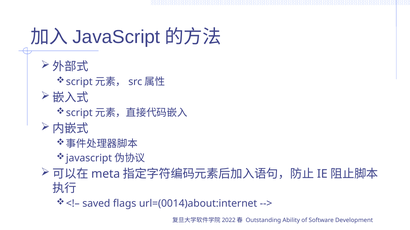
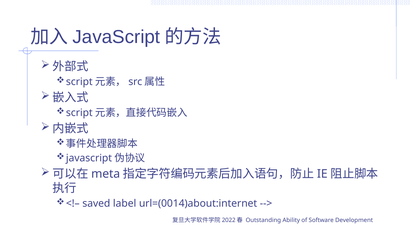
flags: flags -> label (125, 204)
